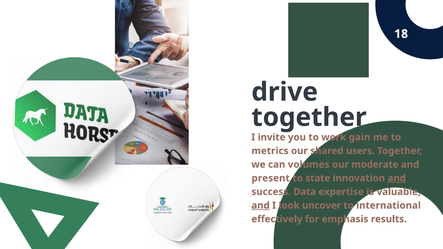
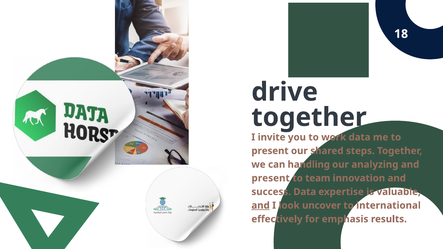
gain: gain -> data (360, 137)
metrics: metrics -> present (270, 151)
users: users -> steps (360, 151)
volumes: volumes -> handling (309, 165)
moderate: moderate -> analyzing (375, 165)
state: state -> team (318, 178)
and underline: present -> none (397, 178)
